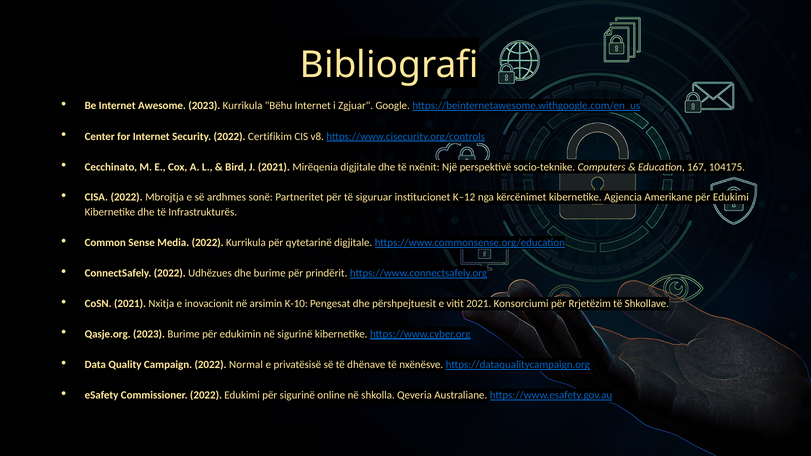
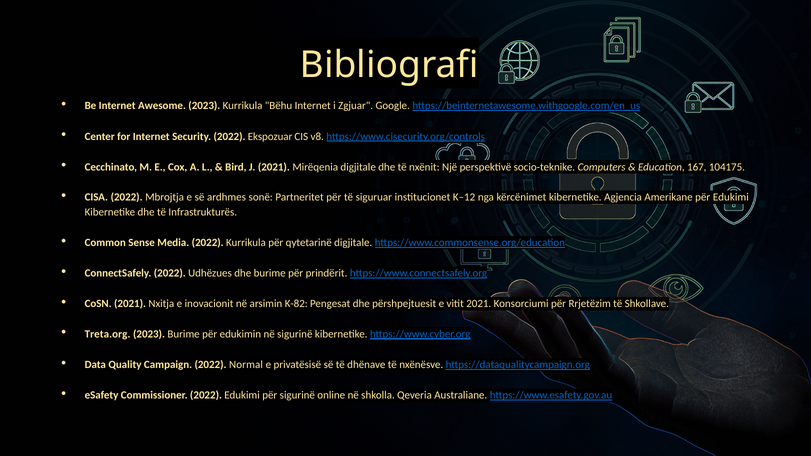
Certifikim: Certifikim -> Ekspozuar (270, 136)
K-10: K-10 -> K-82 (296, 304)
Qasje.org: Qasje.org -> Treta.org (108, 334)
